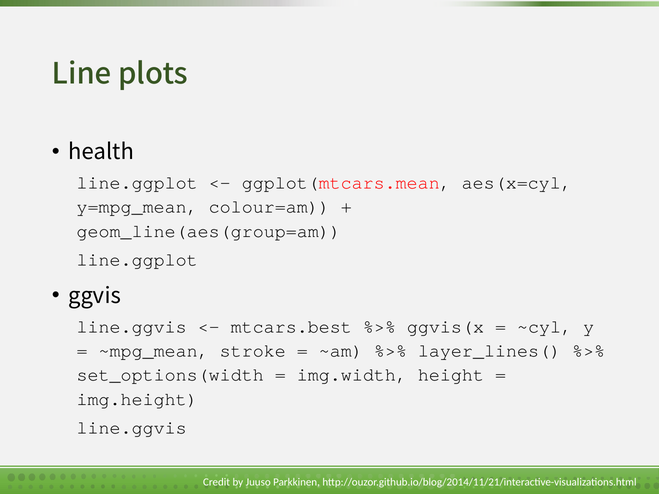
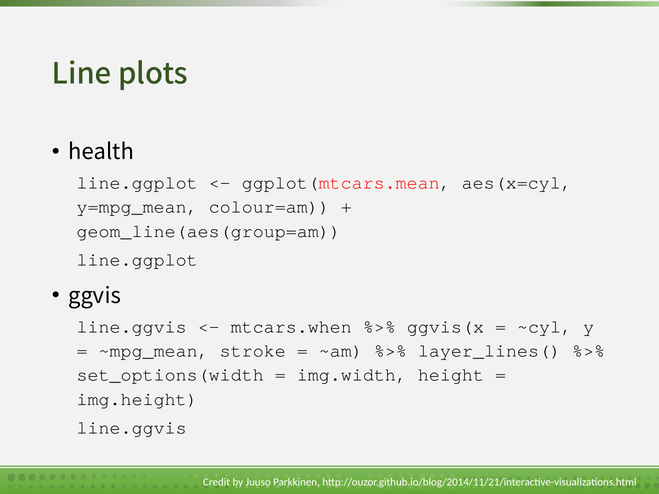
mtcars.best: mtcars.best -> mtcars.when (291, 327)
